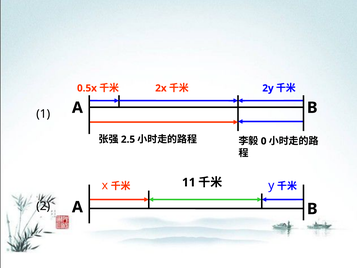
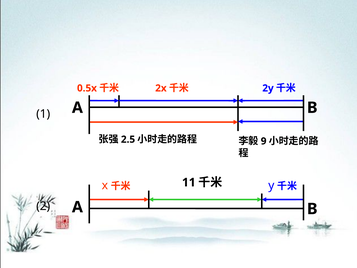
0: 0 -> 9 (264, 141)
